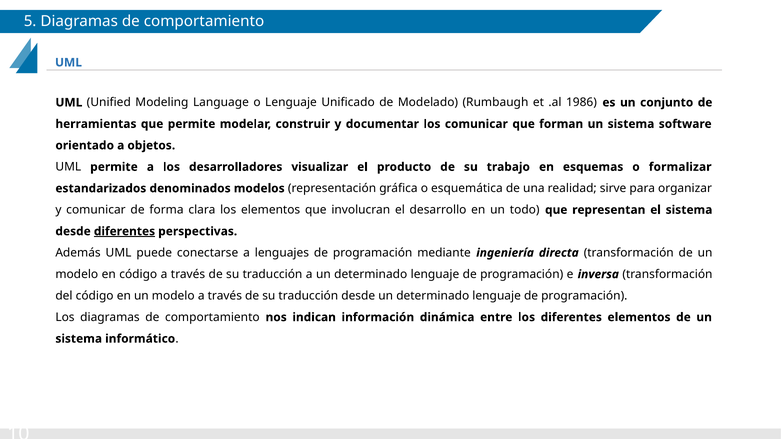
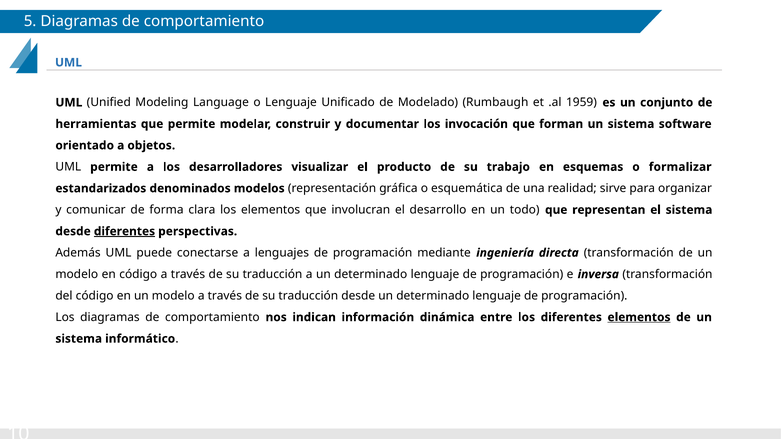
1986: 1986 -> 1959 (581, 103)
los comunicar: comunicar -> invocación (476, 124)
elementos underline: none -> present (639, 317)
